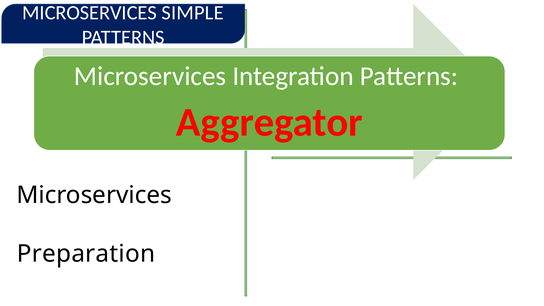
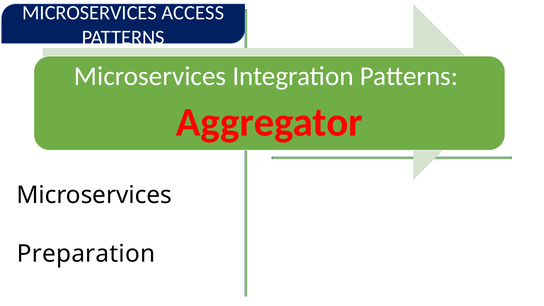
SIMPLE: SIMPLE -> ACCESS (193, 13)
